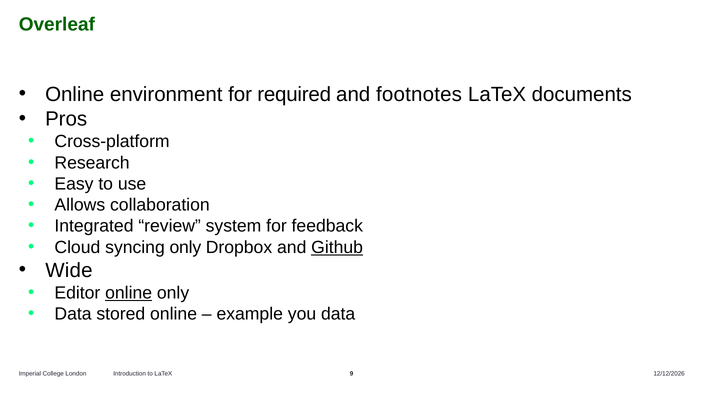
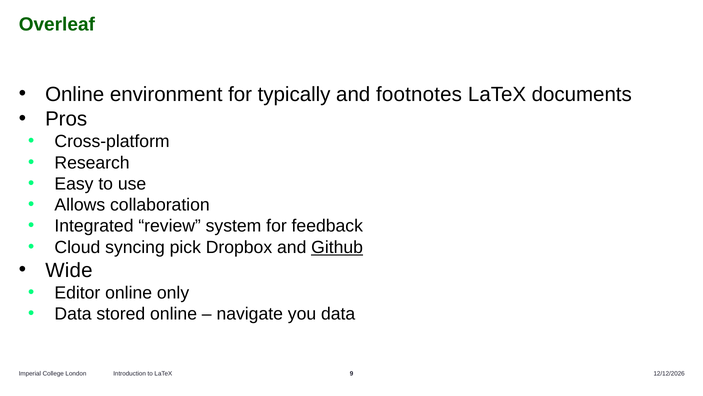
required: required -> typically (294, 94)
syncing only: only -> pick (185, 247)
online underline: present -> none (129, 293)
example: example -> navigate (250, 314)
